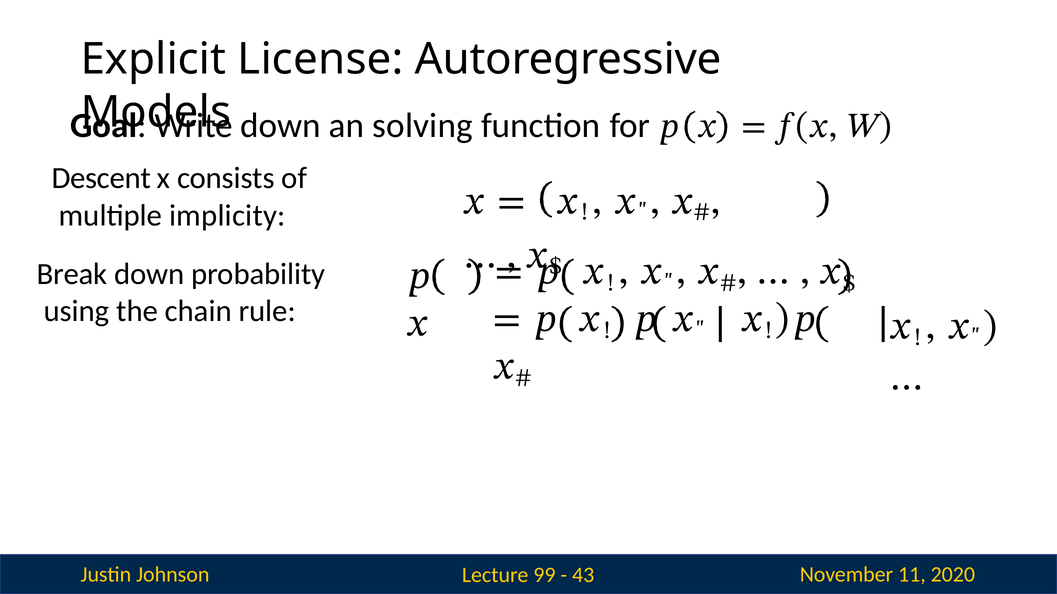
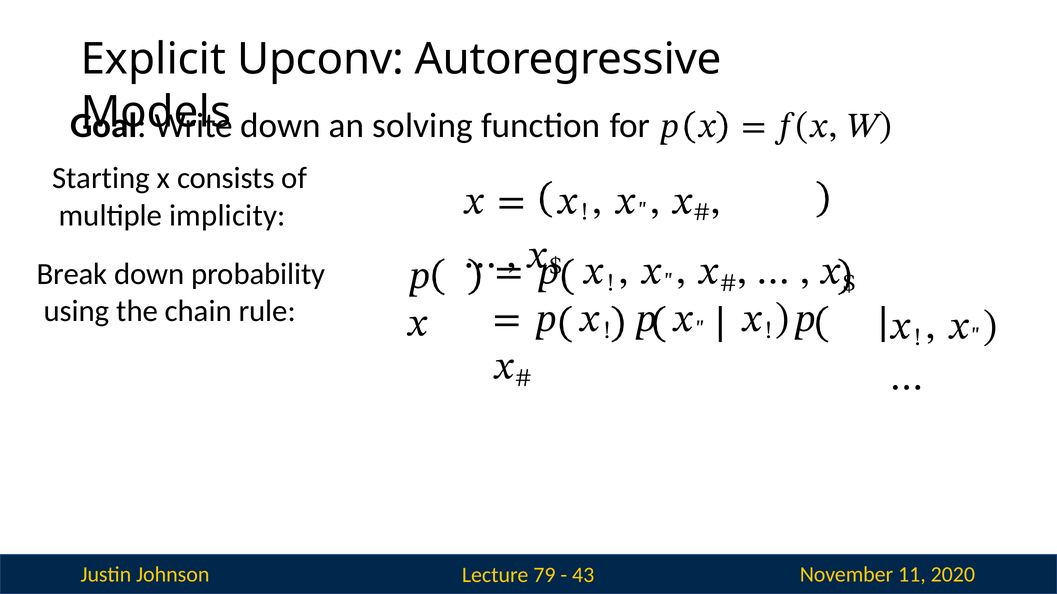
License: License -> Upconv (321, 59)
Descent: Descent -> Starting (101, 178)
99: 99 -> 79 (544, 575)
